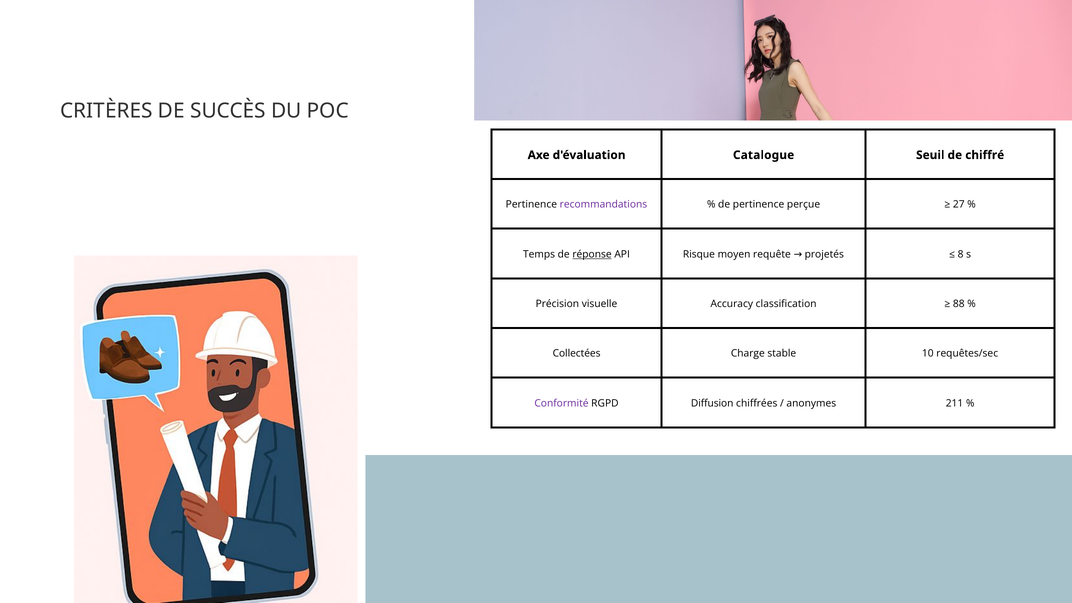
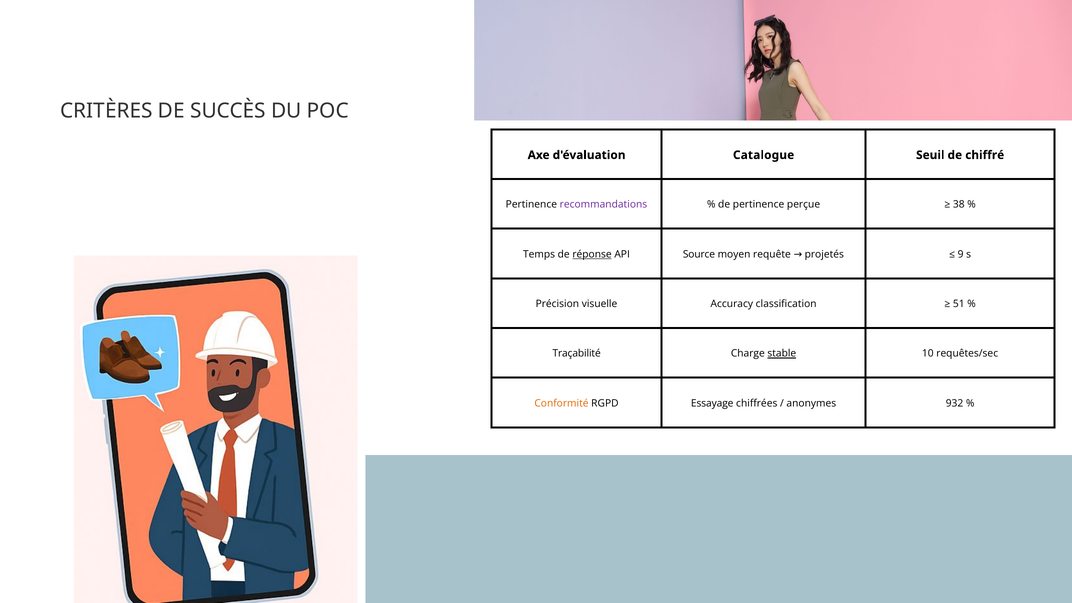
27: 27 -> 38 (959, 205)
8: 8 -> 9 (961, 254)
Risque: Risque -> Source (699, 254)
88: 88 -> 51 (959, 304)
Collectées: Collectées -> Traçabilité (577, 354)
stable underline: none -> present (782, 354)
Conformité colour: purple -> orange (561, 403)
Diffusion: Diffusion -> Essayage (712, 403)
211: 211 -> 932 (955, 403)
